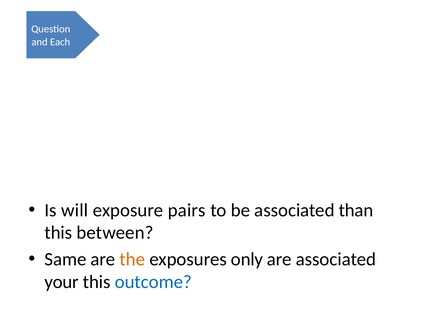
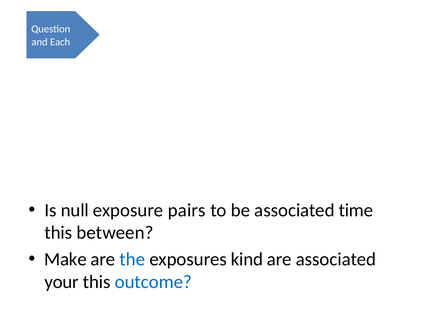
will: will -> null (75, 210)
than: than -> time (356, 210)
Same: Same -> Make (65, 259)
the colour: orange -> blue (132, 259)
only: only -> kind (247, 259)
